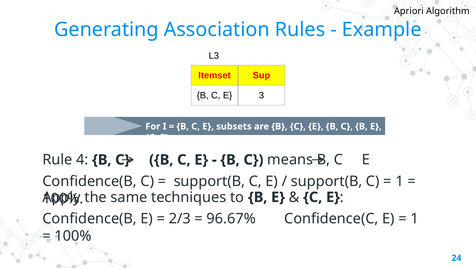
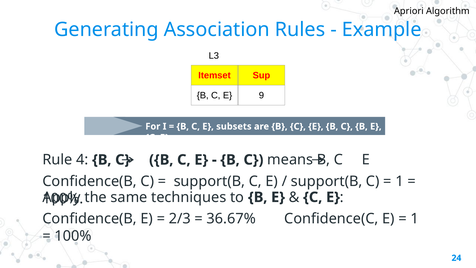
3: 3 -> 9 (261, 95)
96.67%: 96.67% -> 36.67% (231, 218)
